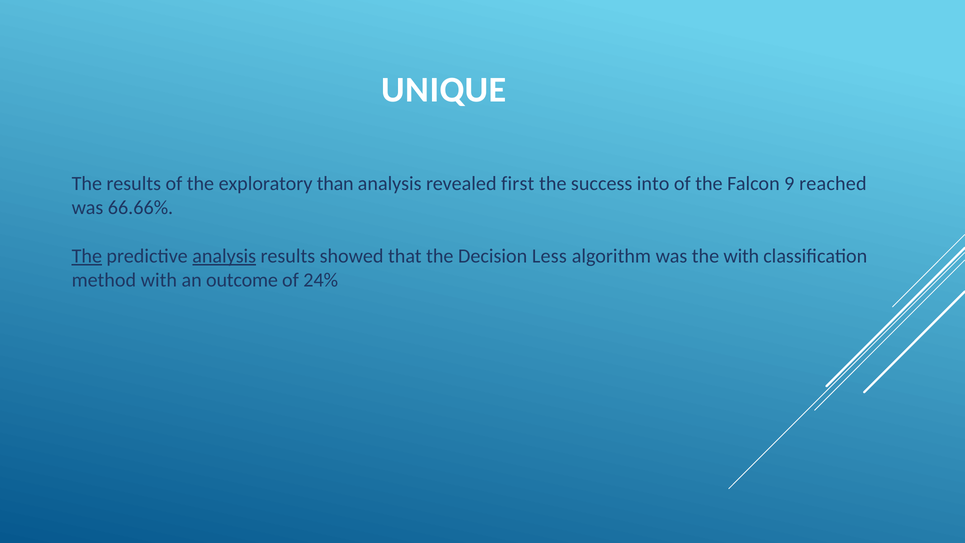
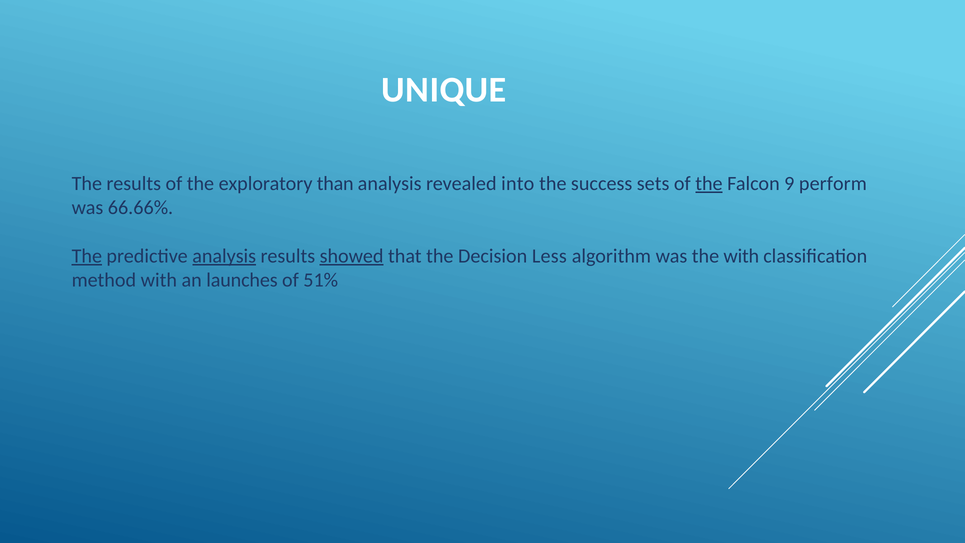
first: first -> into (518, 184)
into: into -> sets (653, 184)
the underline: none -> present (709, 184)
reached: reached -> perform (833, 184)
showed underline: none -> present (352, 256)
outcome: outcome -> launches (242, 280)
24%: 24% -> 51% (321, 280)
